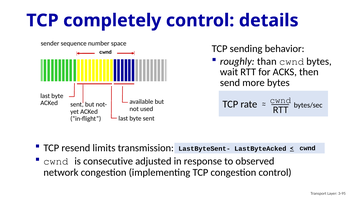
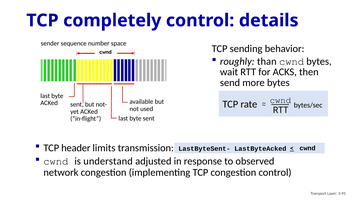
resend: resend -> header (76, 148)
consecutive: consecutive -> understand (108, 161)
